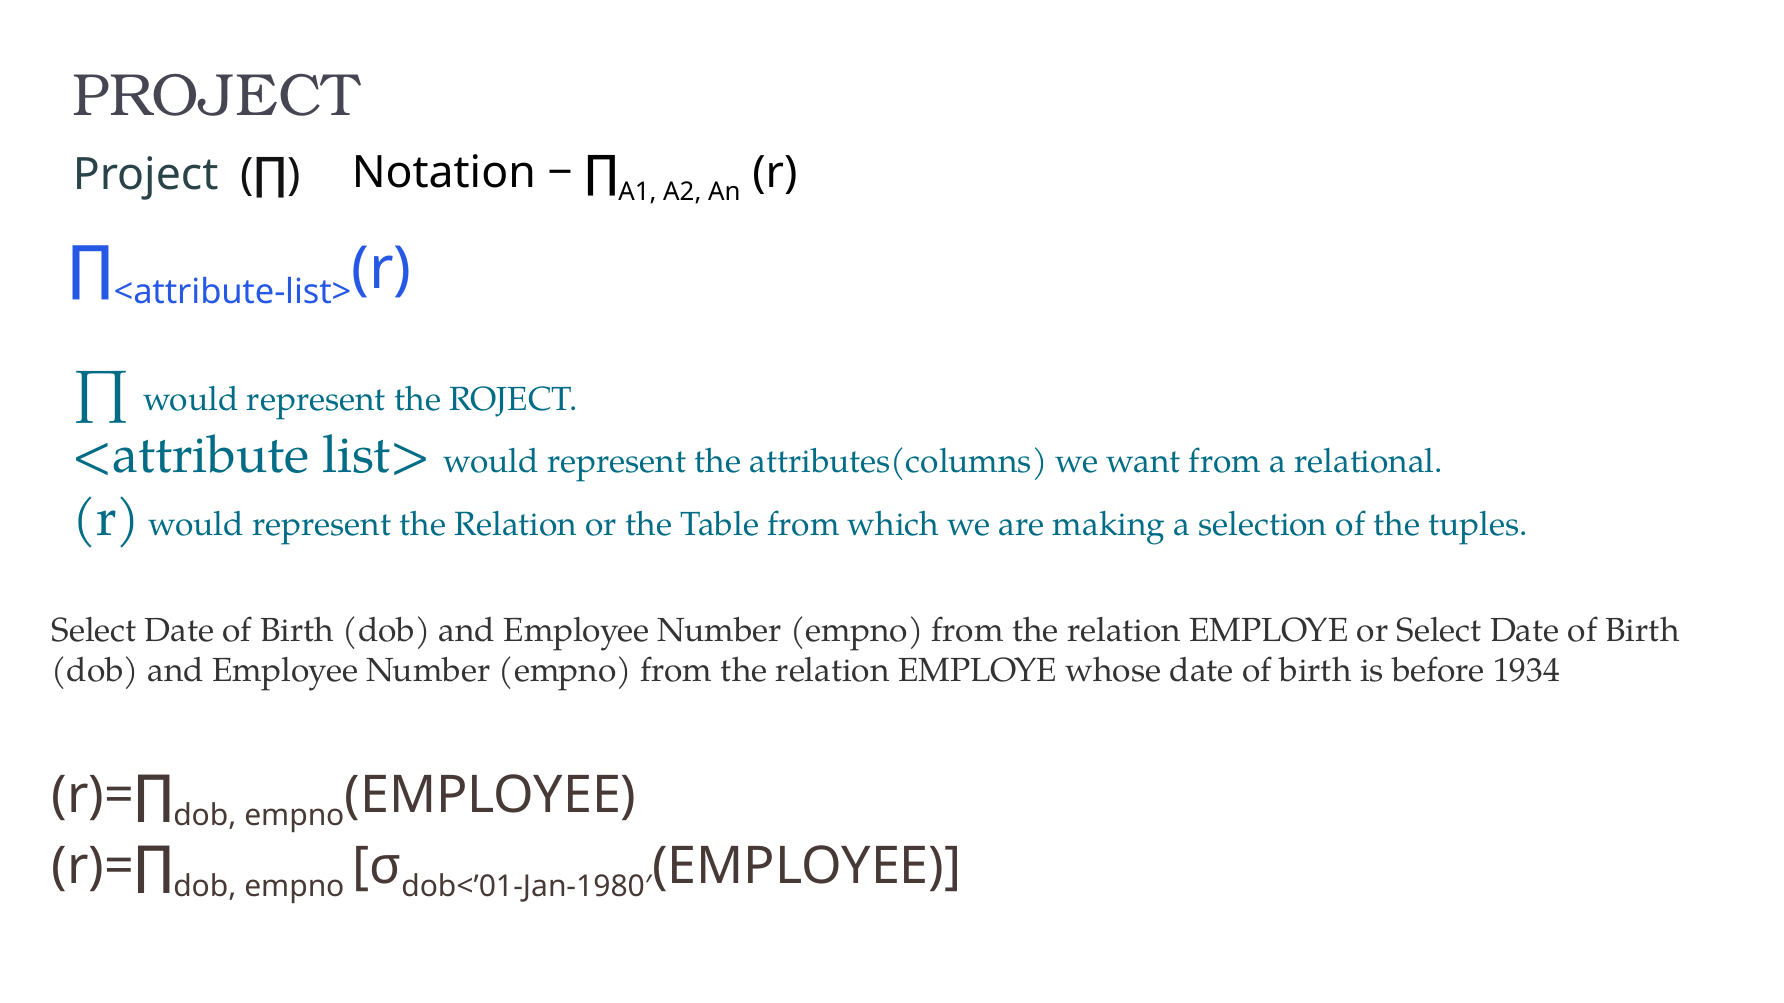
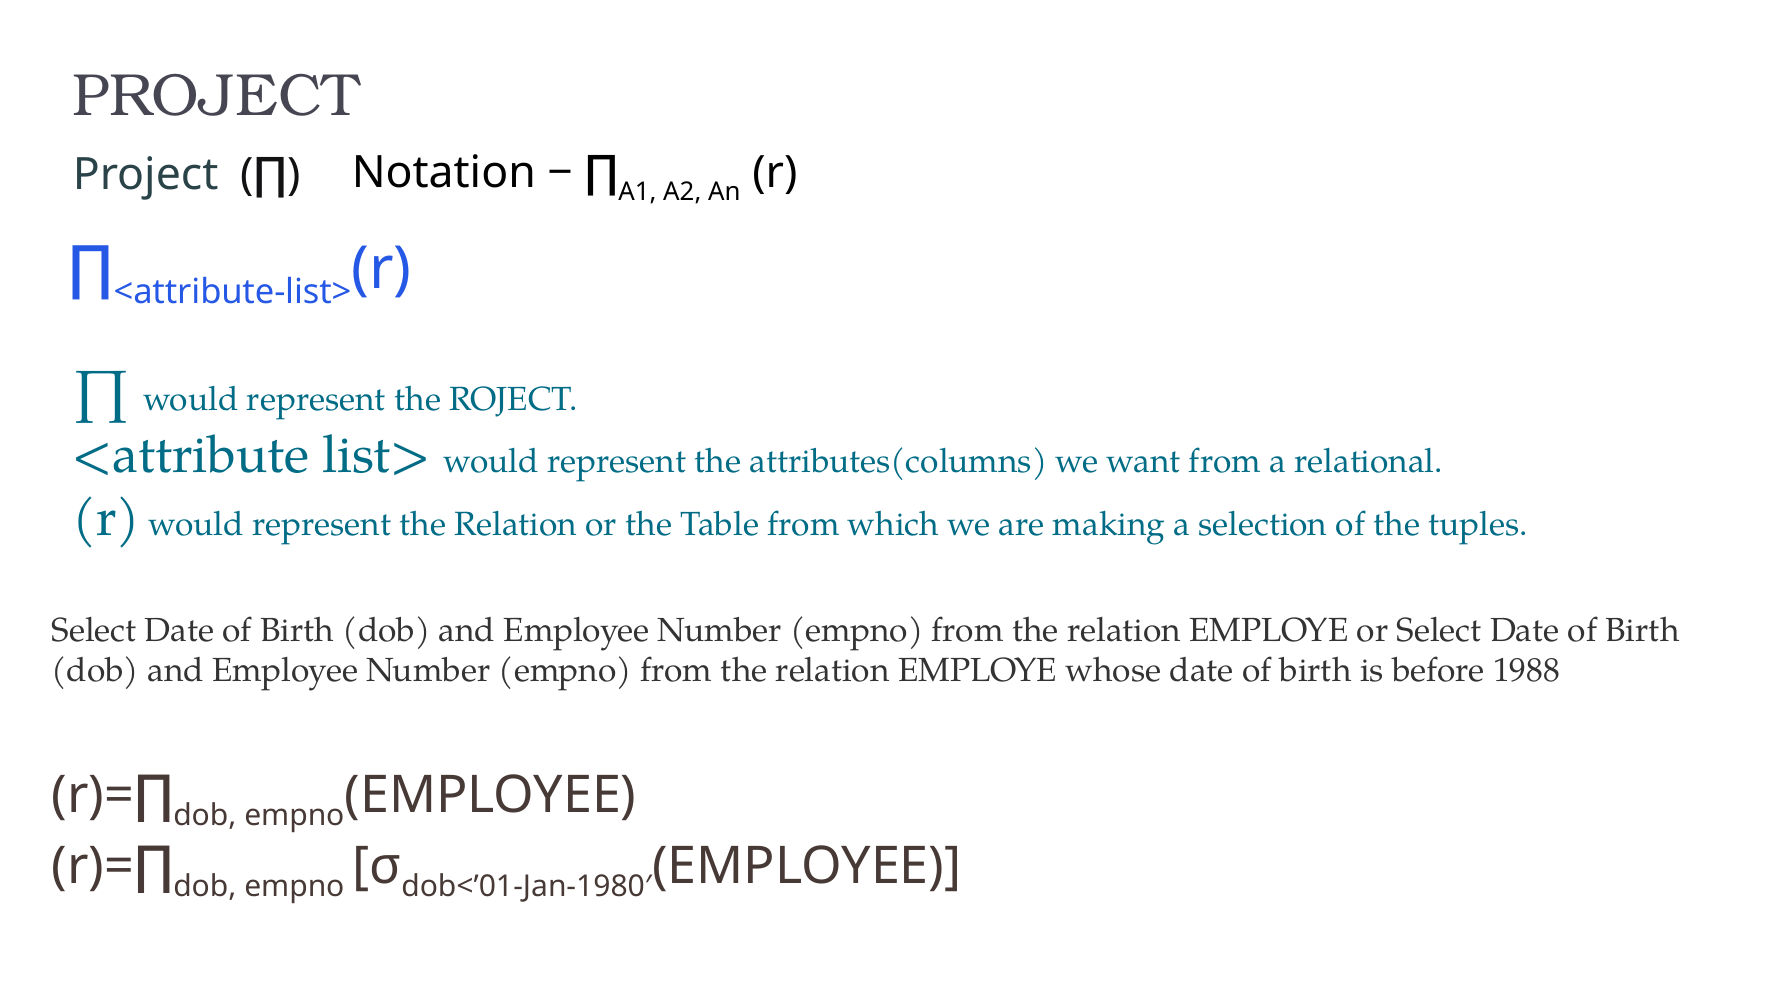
1934: 1934 -> 1988 (1527, 671)
